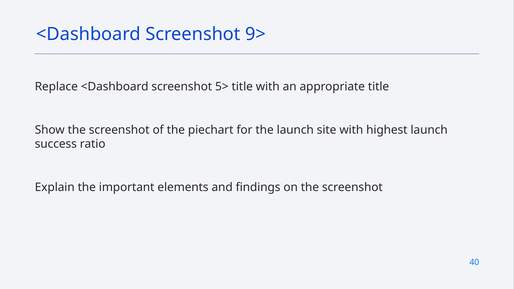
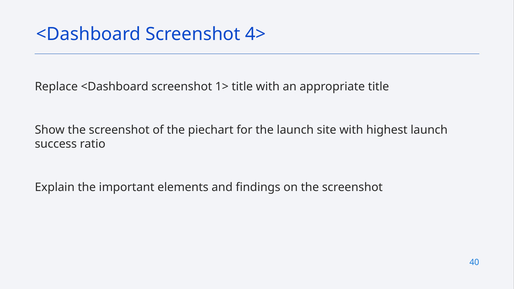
9>: 9> -> 4> (256, 34)
5>: 5> -> 1> (222, 87)
